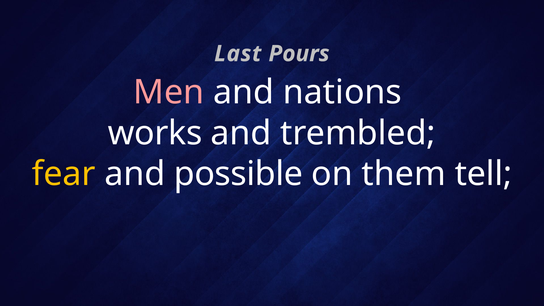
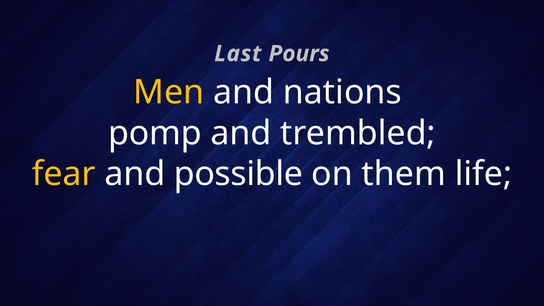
Men colour: pink -> yellow (169, 92)
works: works -> pomp (155, 133)
tell: tell -> life (483, 174)
